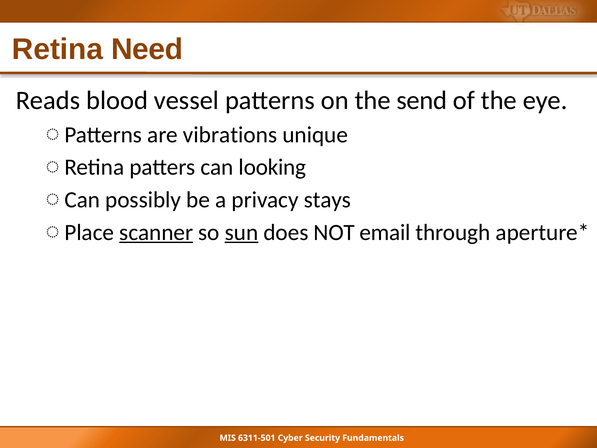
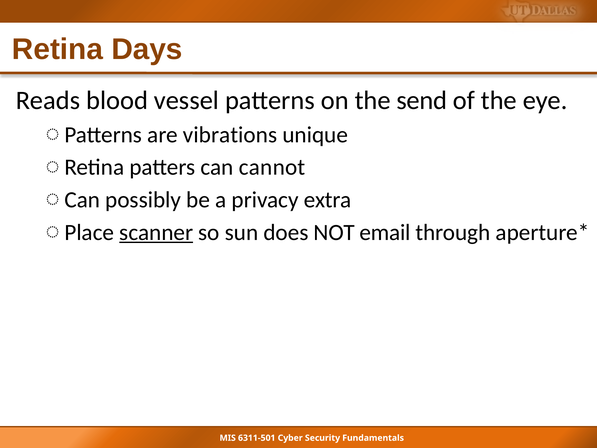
Need: Need -> Days (147, 49)
looking: looking -> cannot (272, 167)
stays: stays -> extra (328, 200)
sun underline: present -> none (242, 232)
